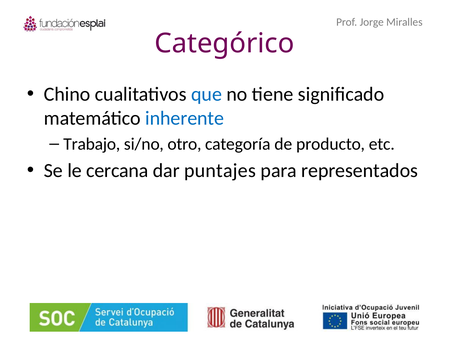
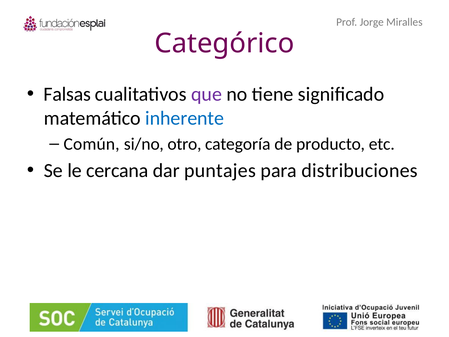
Chino: Chino -> Falsas (67, 94)
que colour: blue -> purple (206, 94)
Trabajo: Trabajo -> Común (92, 144)
representados: representados -> distribuciones (359, 171)
